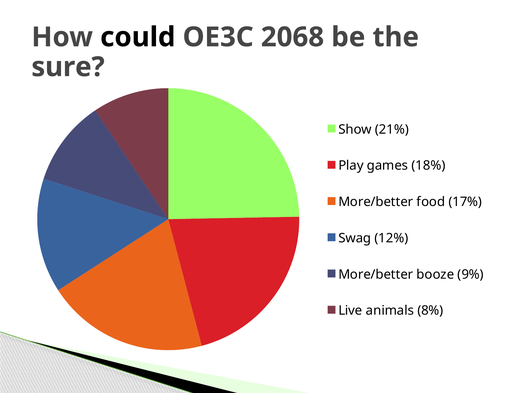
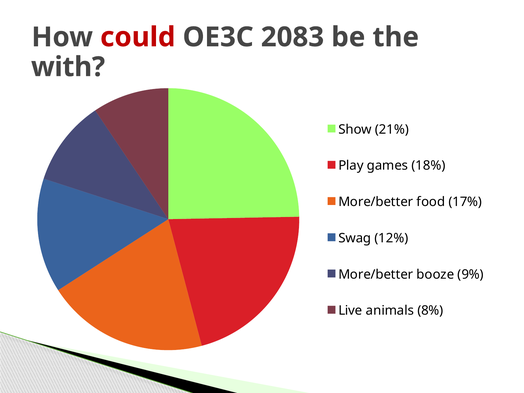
could colour: black -> red (138, 37)
2068: 2068 -> 2083 (292, 37)
sure: sure -> with (68, 67)
